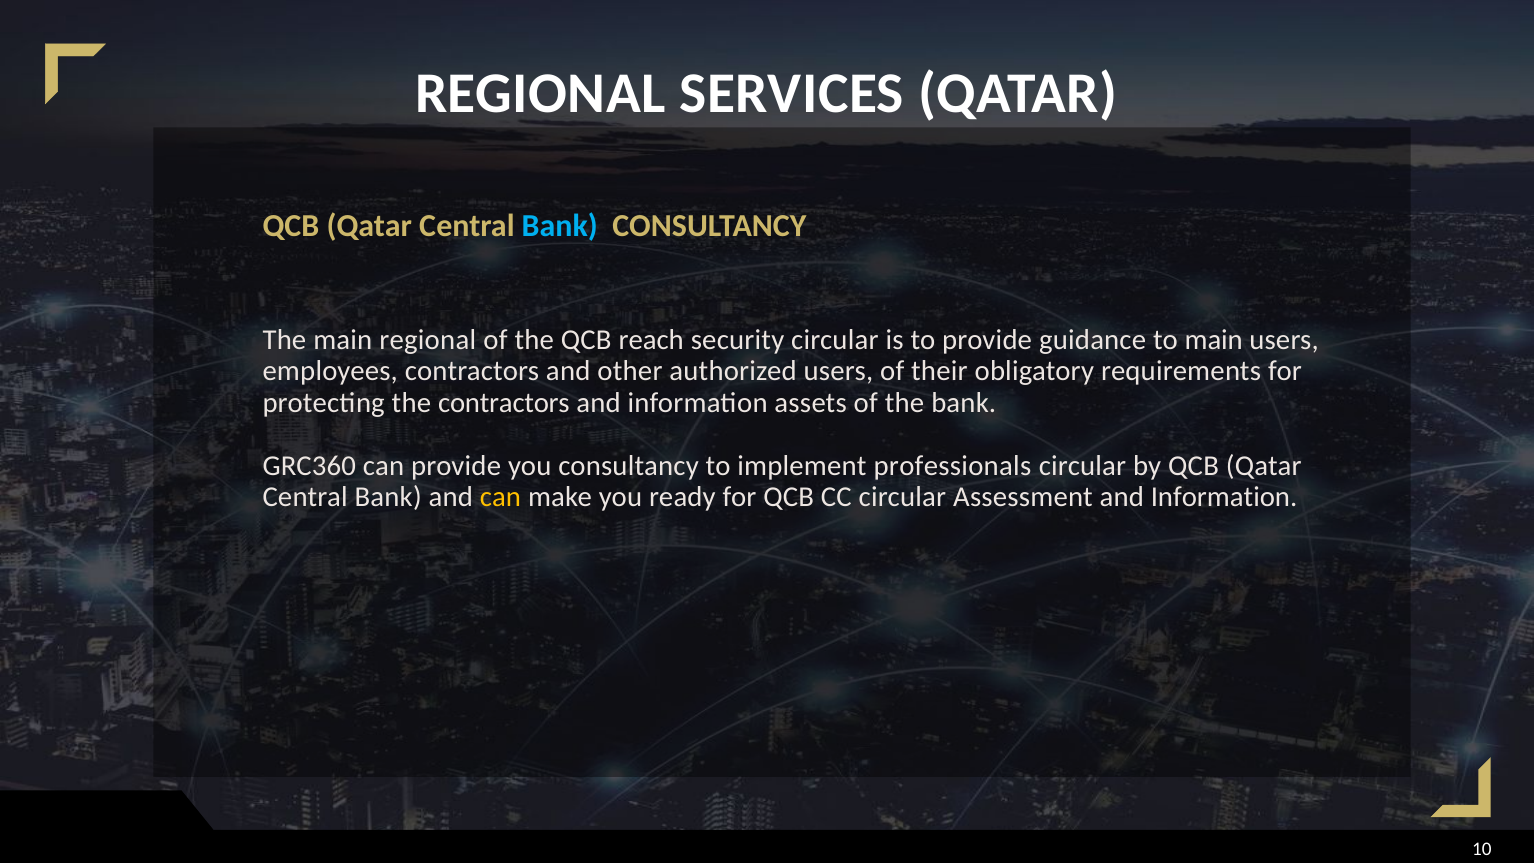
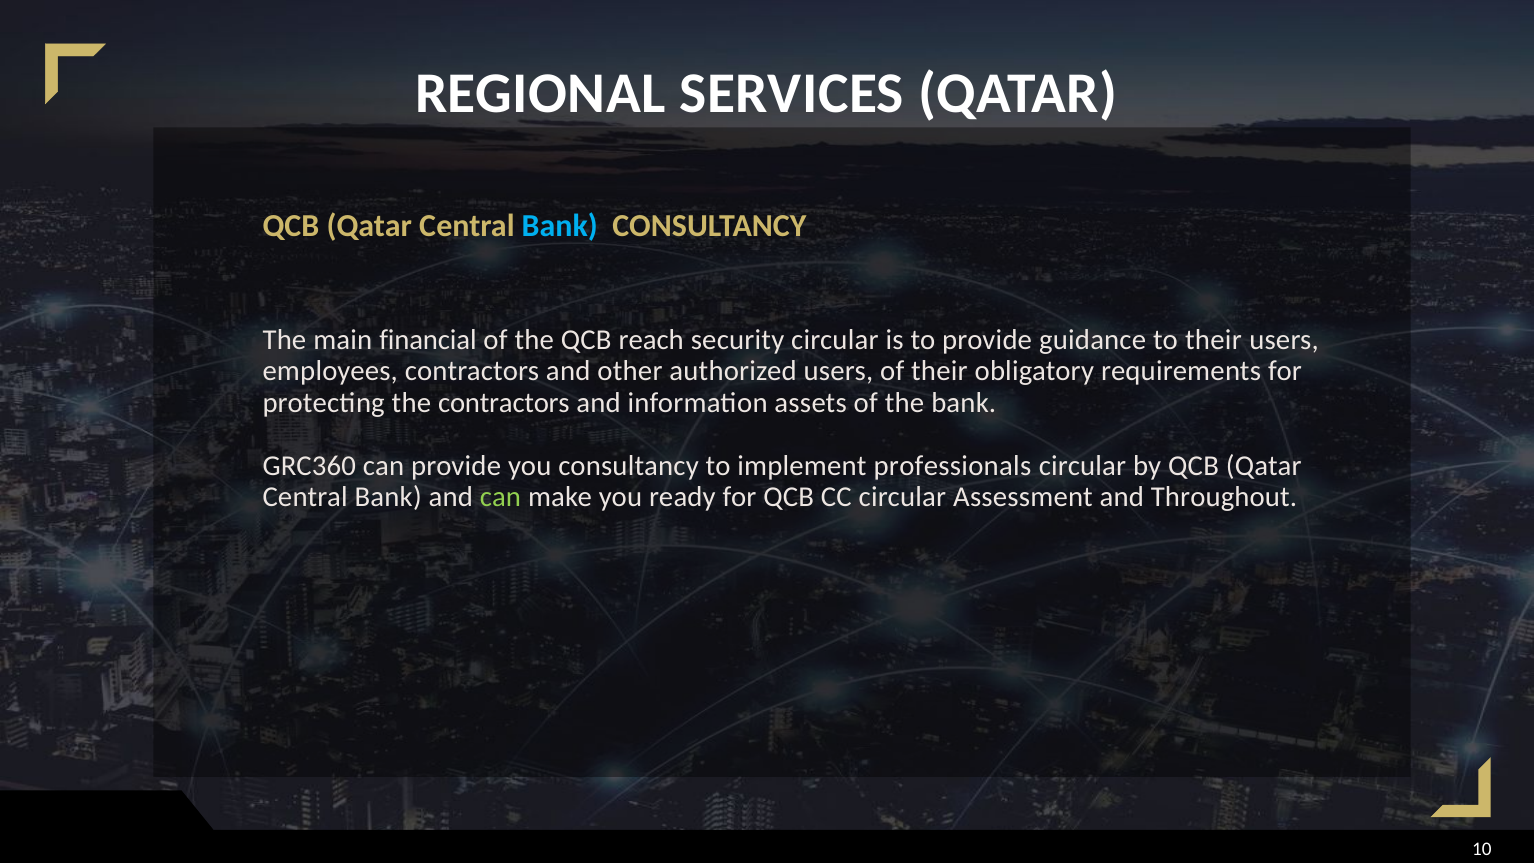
main regional: regional -> financial (428, 340)
to main: main -> their (1213, 340)
can colour: yellow -> light green (500, 497)
Assessment and Information: Information -> Throughout (1224, 497)
